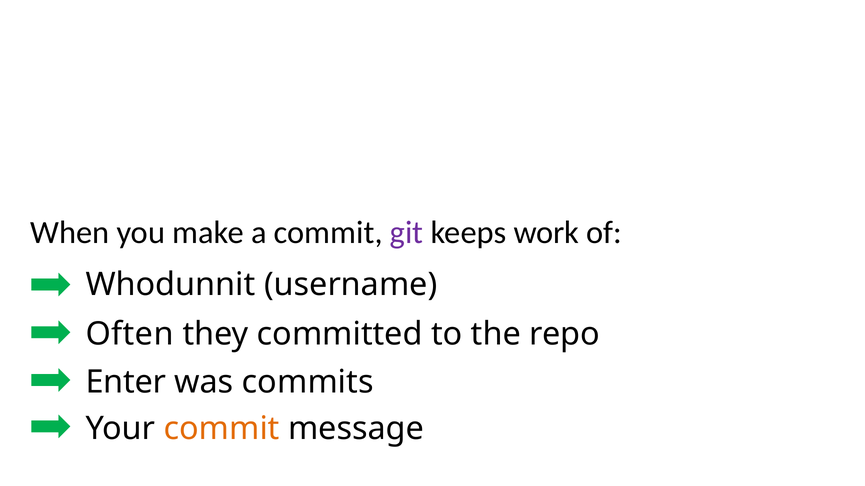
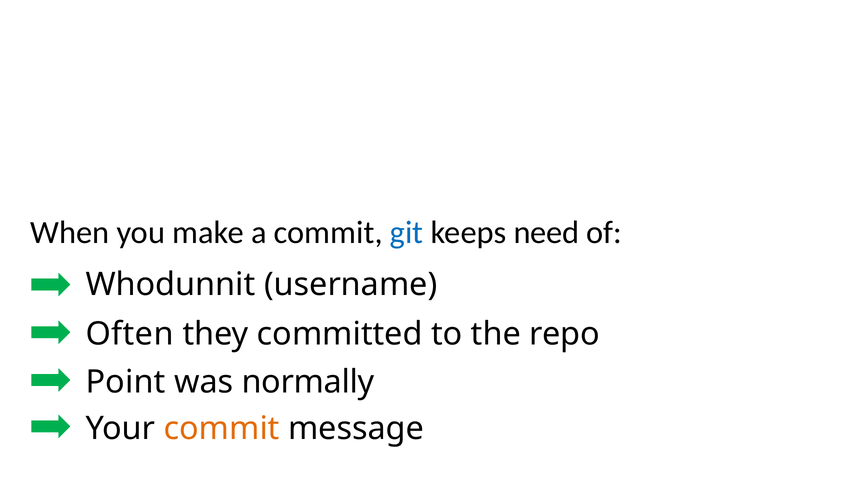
git colour: purple -> blue (407, 233)
work: work -> need (546, 233)
Enter: Enter -> Point (126, 382)
commits: commits -> normally (308, 382)
